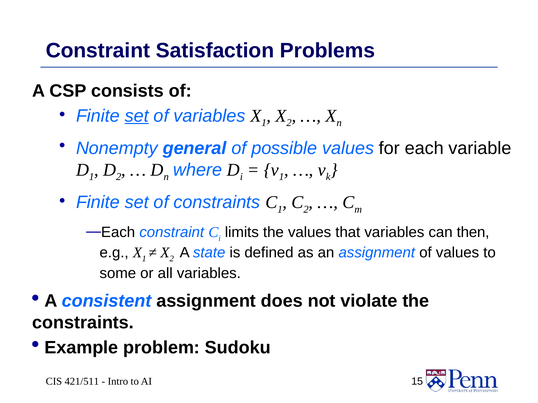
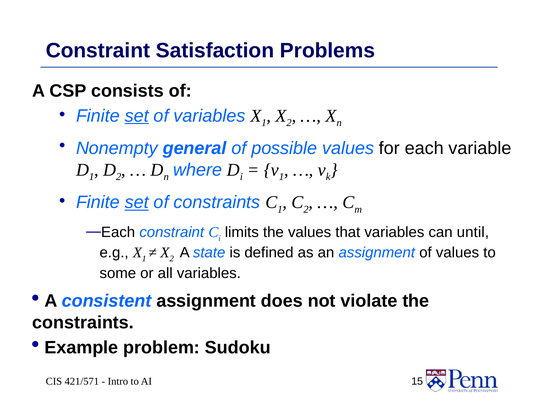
set underline: none -> present (137, 203)
then: then -> until (473, 233)
421/511: 421/511 -> 421/571 (82, 382)
